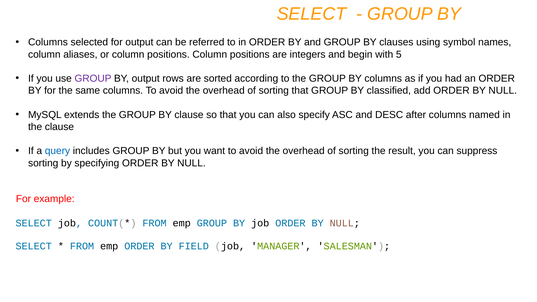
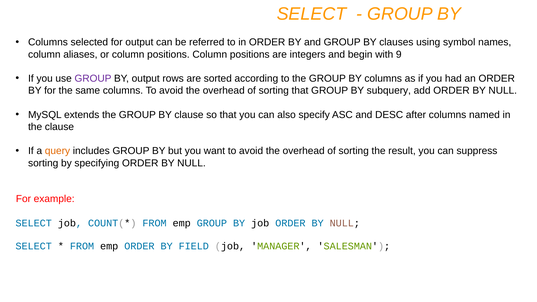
5: 5 -> 9 (399, 54)
classified: classified -> subquery (389, 91)
query colour: blue -> orange (57, 151)
